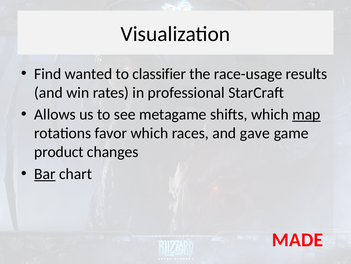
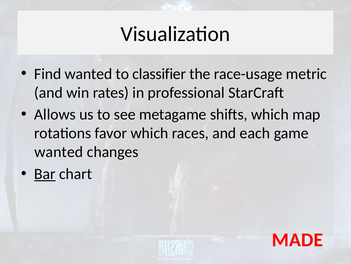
results: results -> metric (306, 74)
map underline: present -> none (306, 114)
gave: gave -> each (255, 133)
product: product -> wanted (59, 152)
